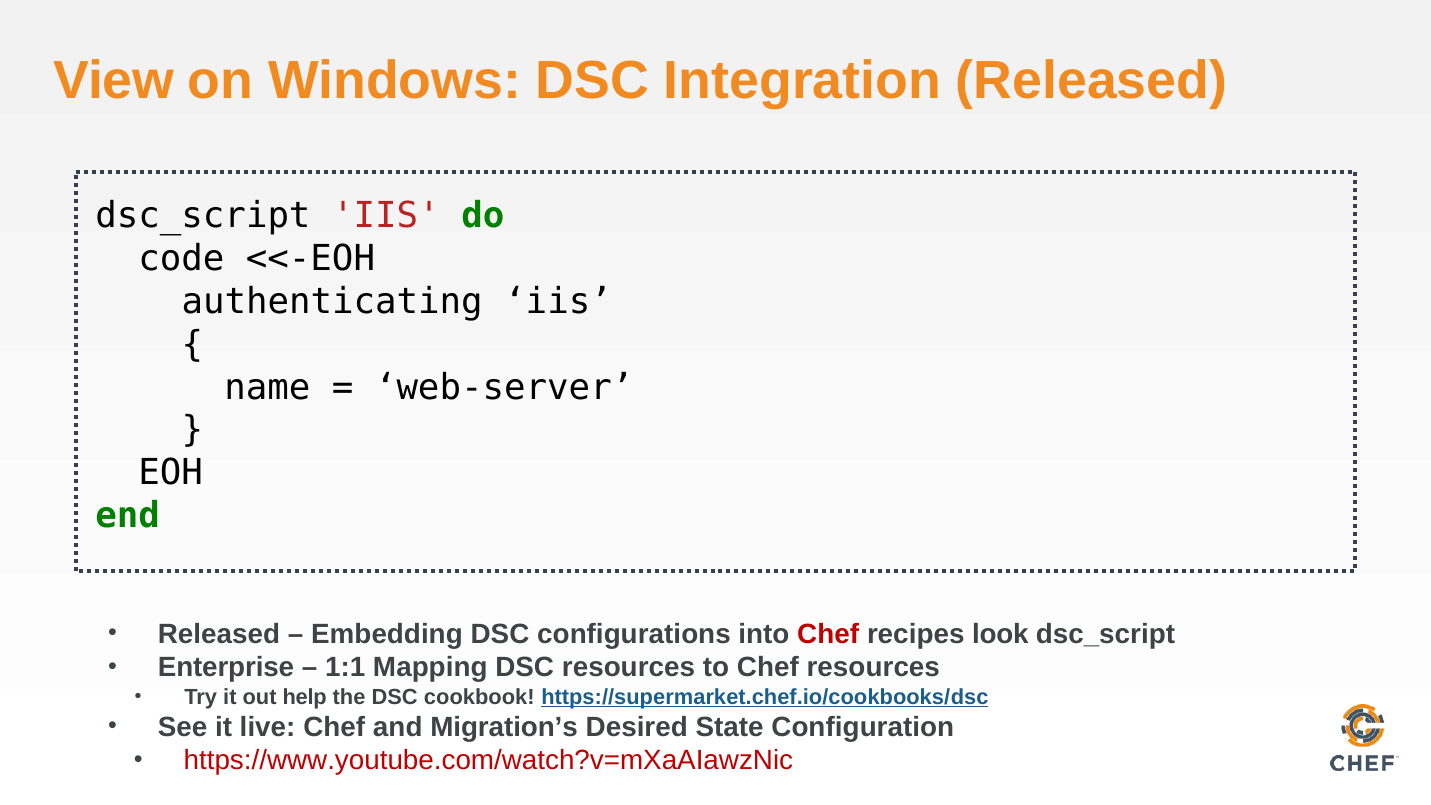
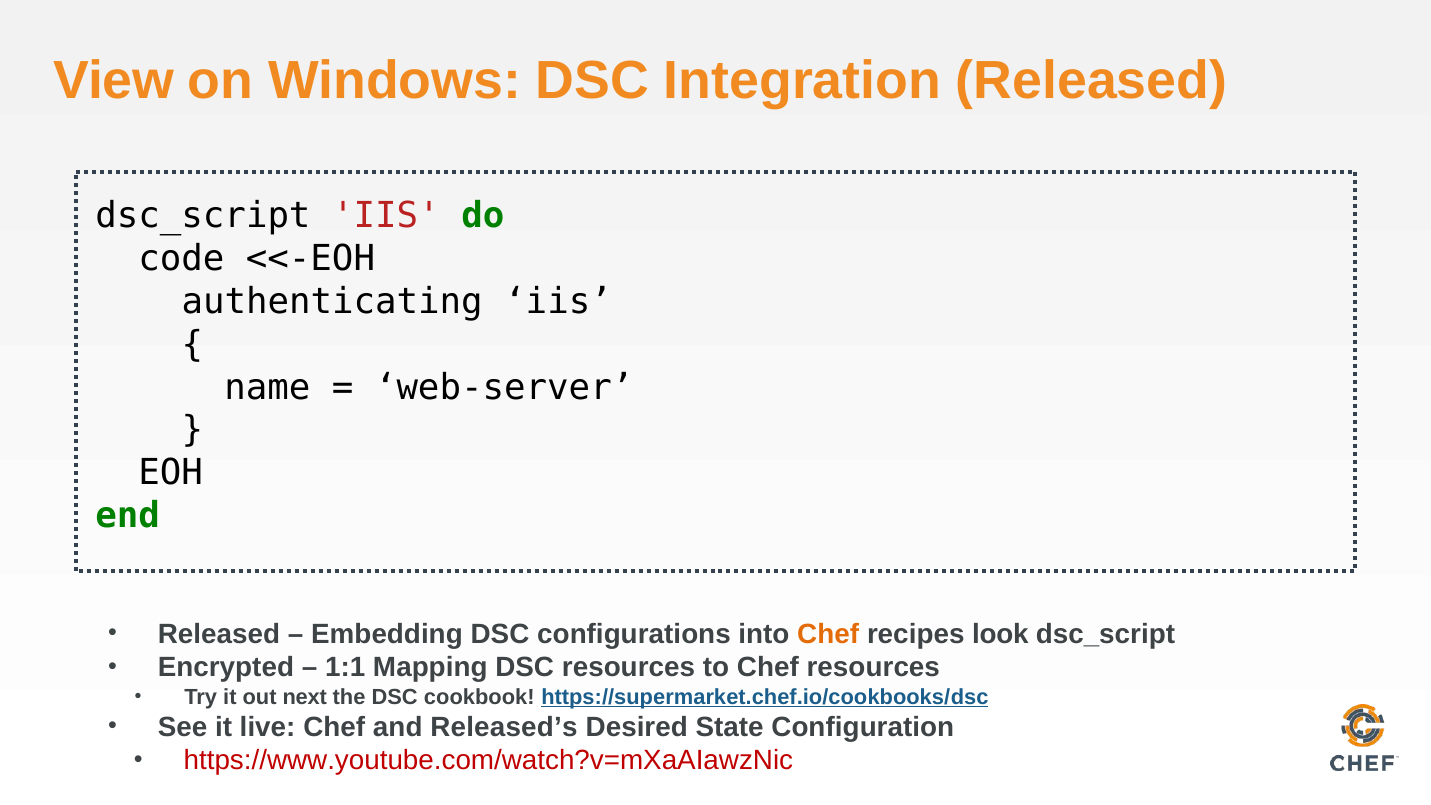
Chef colour: red -> orange (828, 634)
Enterprise: Enterprise -> Encrypted (226, 668)
help: help -> next (305, 697)
Migration’s: Migration’s -> Released’s (504, 727)
